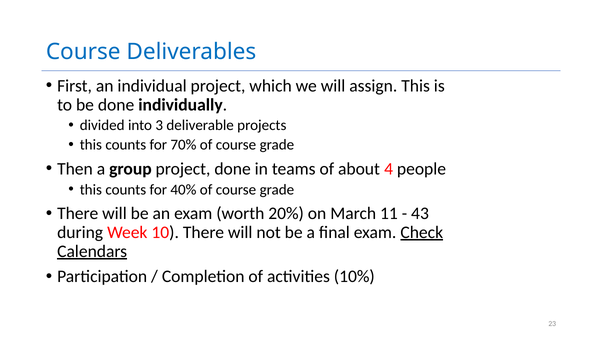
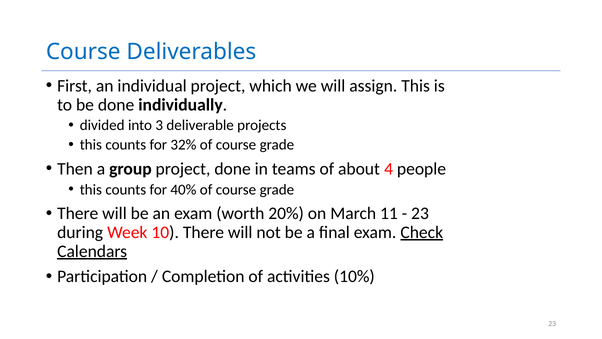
70%: 70% -> 32% (183, 145)
43: 43 -> 23 (420, 213)
